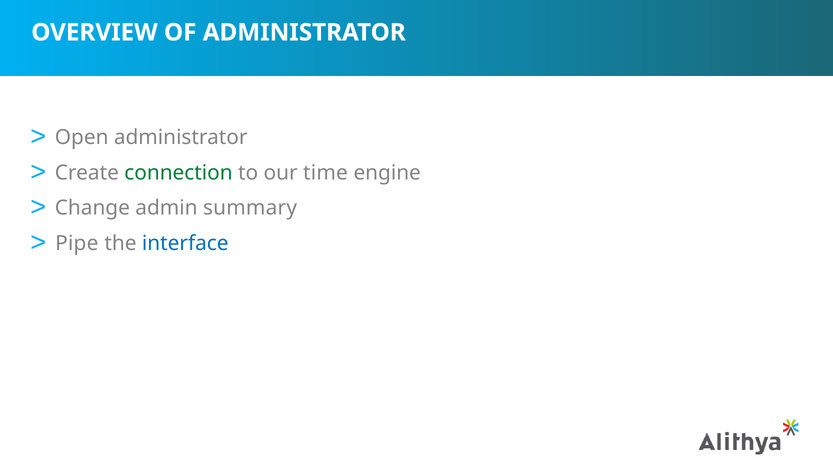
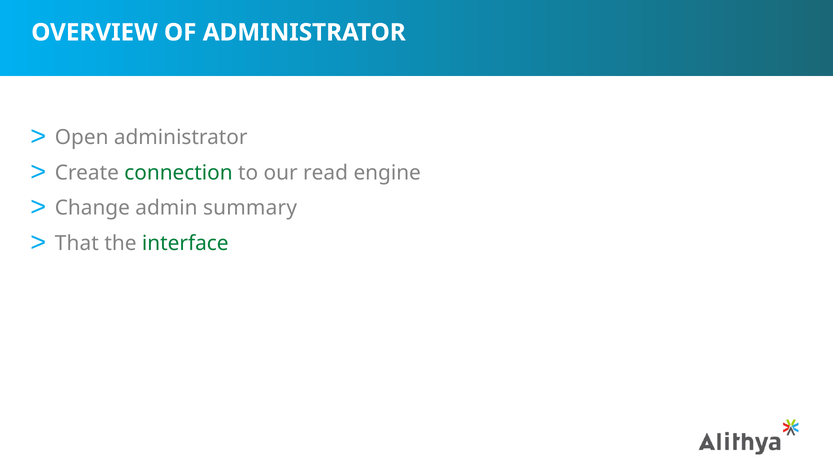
time: time -> read (326, 173)
Pipe: Pipe -> That (77, 244)
interface colour: blue -> green (185, 244)
